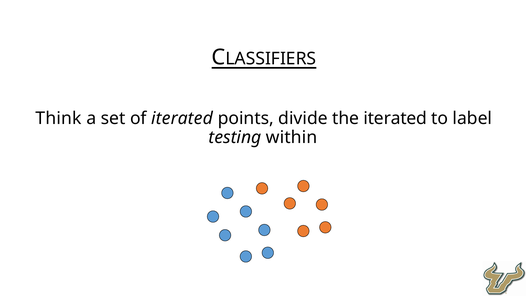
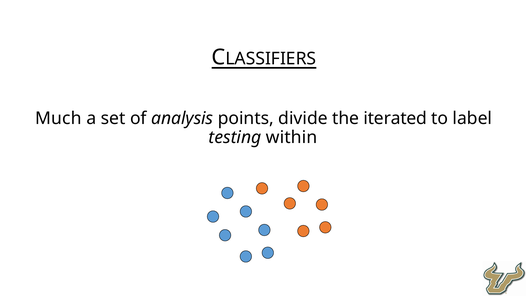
Think: Think -> Much (58, 118)
of iterated: iterated -> analysis (182, 118)
